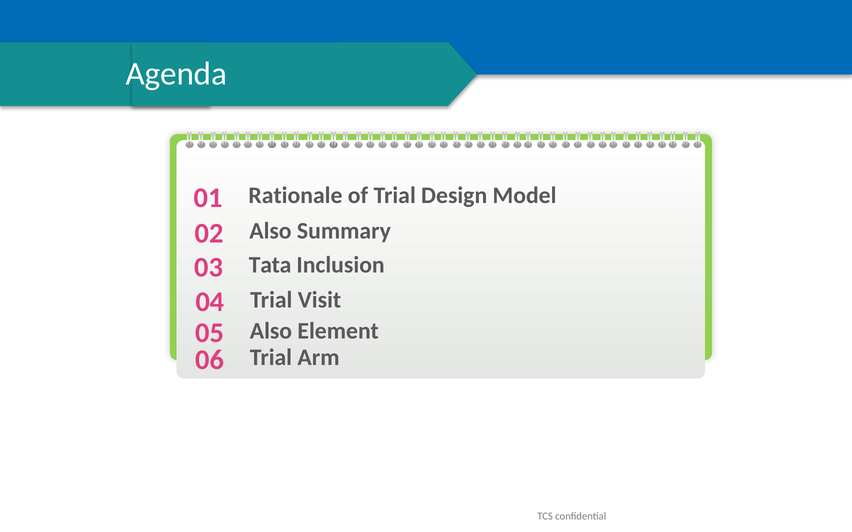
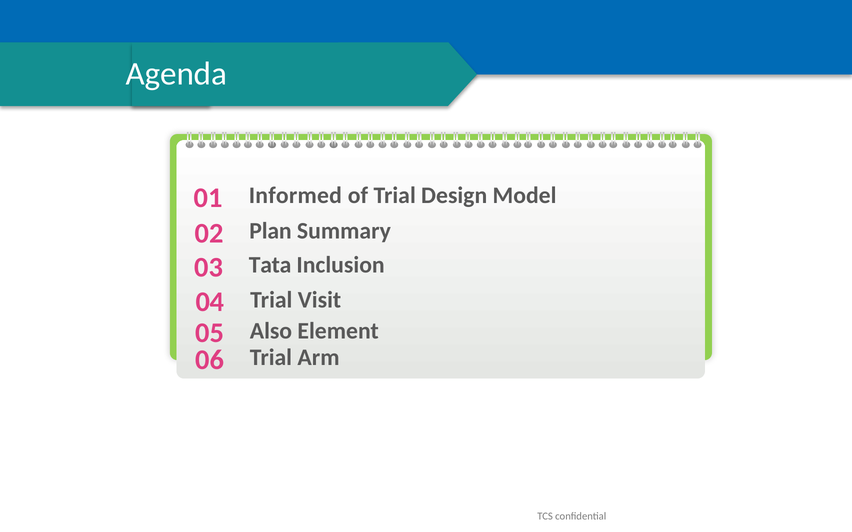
Rationale: Rationale -> Informed (295, 196)
Also: Also -> Plan (271, 231)
